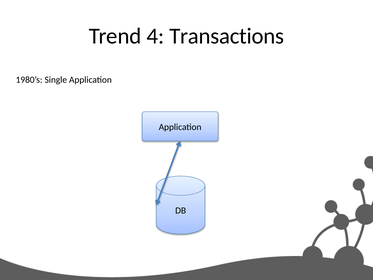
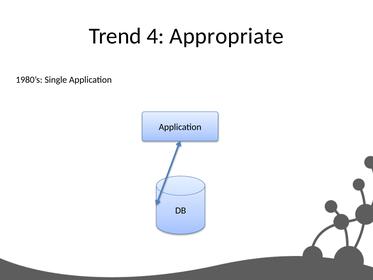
Transactions: Transactions -> Appropriate (227, 36)
